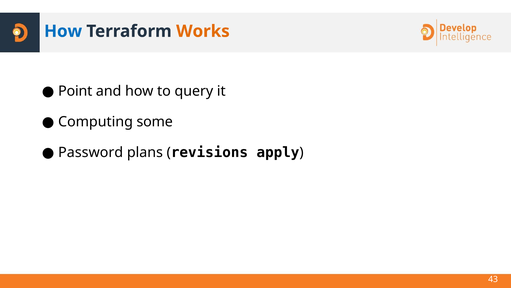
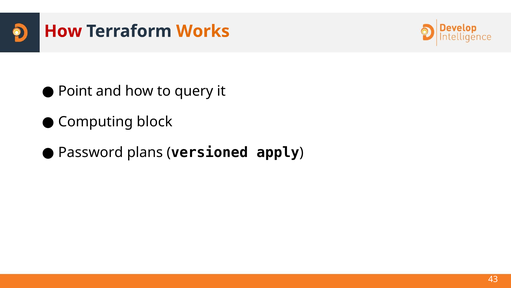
How colour: blue -> red (63, 31)
some: some -> block (155, 122)
revisions: revisions -> versioned (209, 152)
